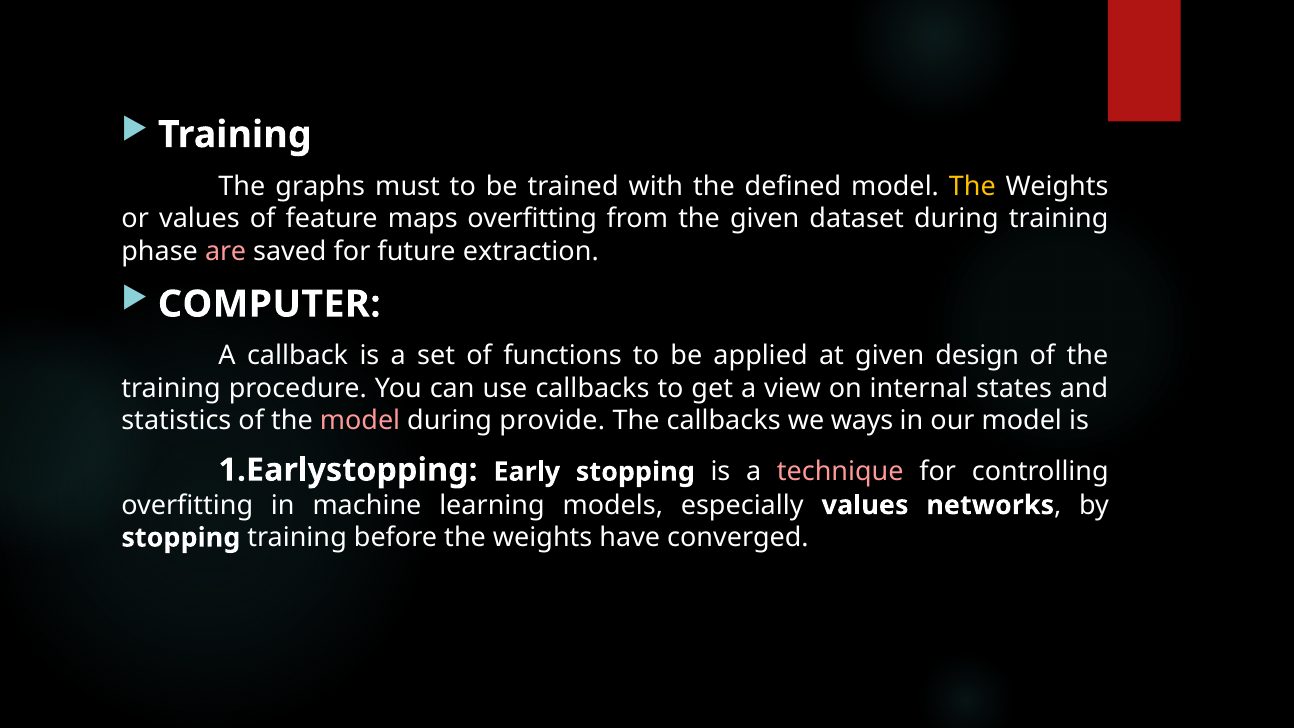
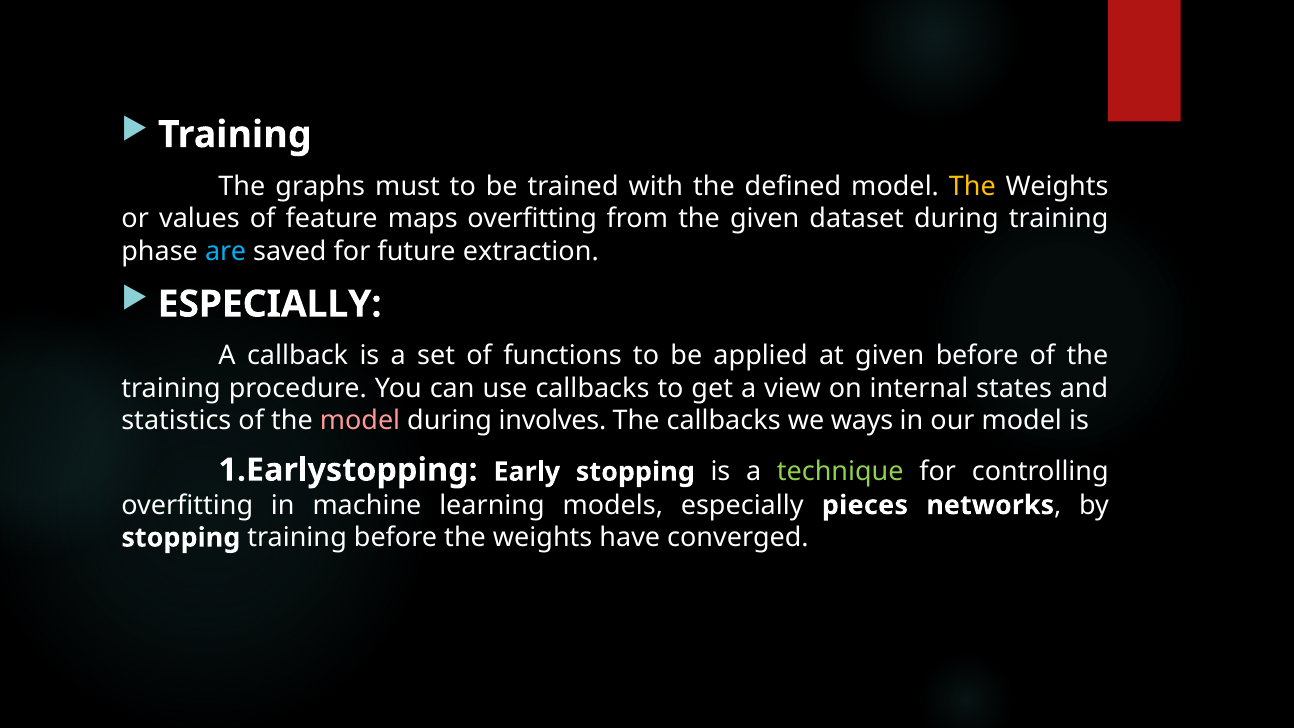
are colour: pink -> light blue (226, 251)
COMPUTER: COMPUTER -> ESPECIALLY (270, 304)
given design: design -> before (977, 356)
provide: provide -> involves (552, 420)
technique colour: pink -> light green (840, 472)
especially values: values -> pieces (865, 505)
